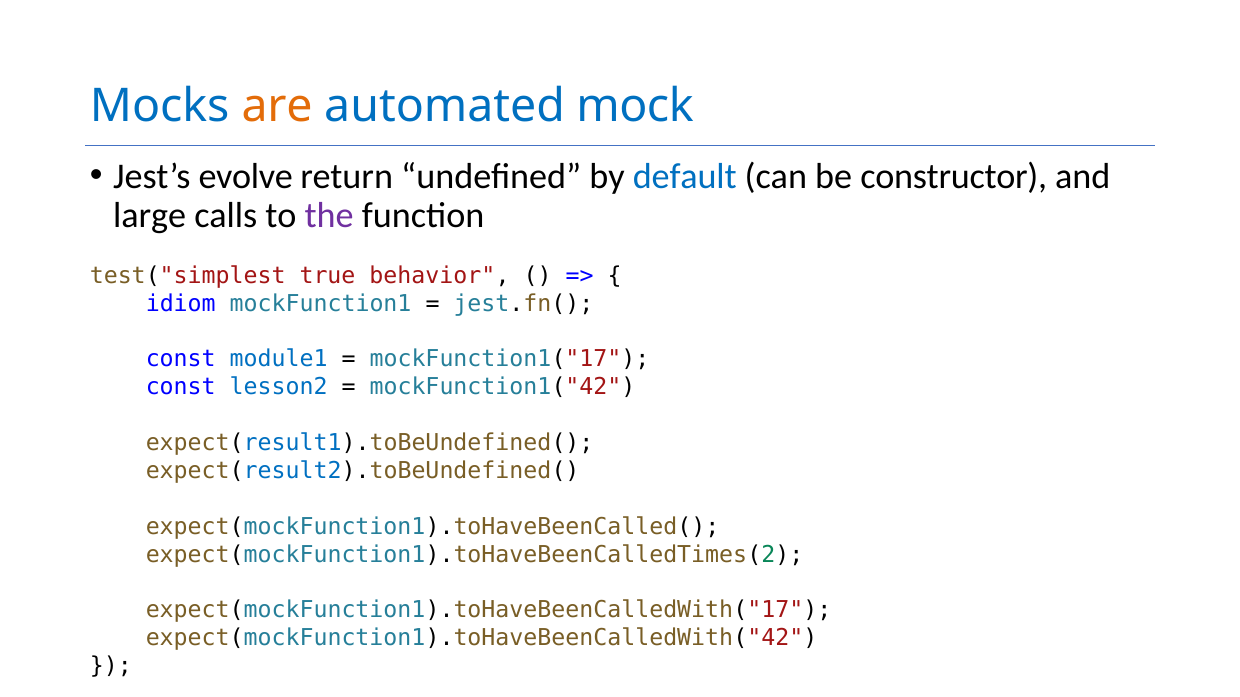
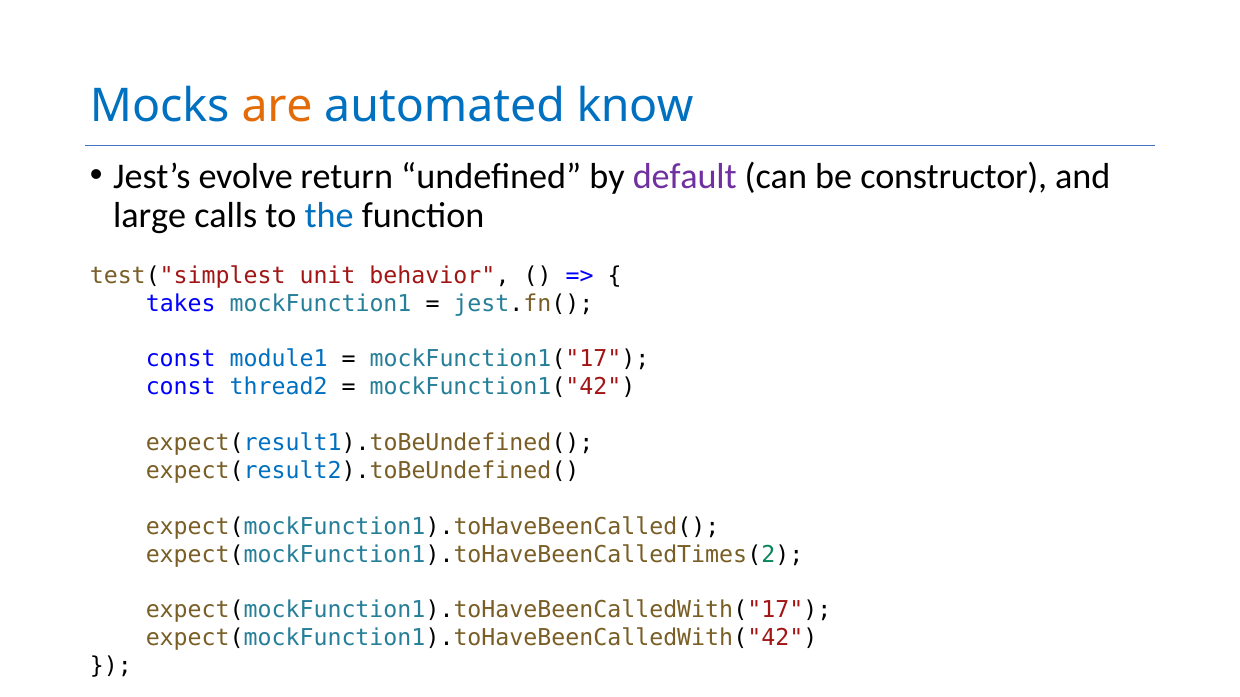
mock: mock -> know (635, 107)
default colour: blue -> purple (685, 177)
the colour: purple -> blue (329, 216)
true: true -> unit (328, 276)
idiom: idiom -> takes (181, 304)
lesson2: lesson2 -> thread2 (279, 387)
